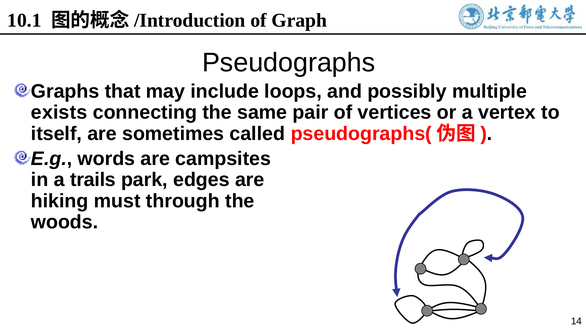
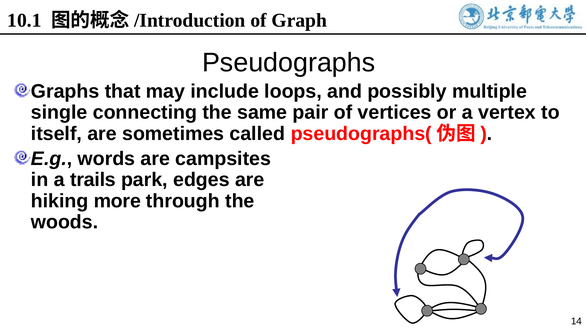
exists: exists -> single (59, 112)
must: must -> more (117, 201)
